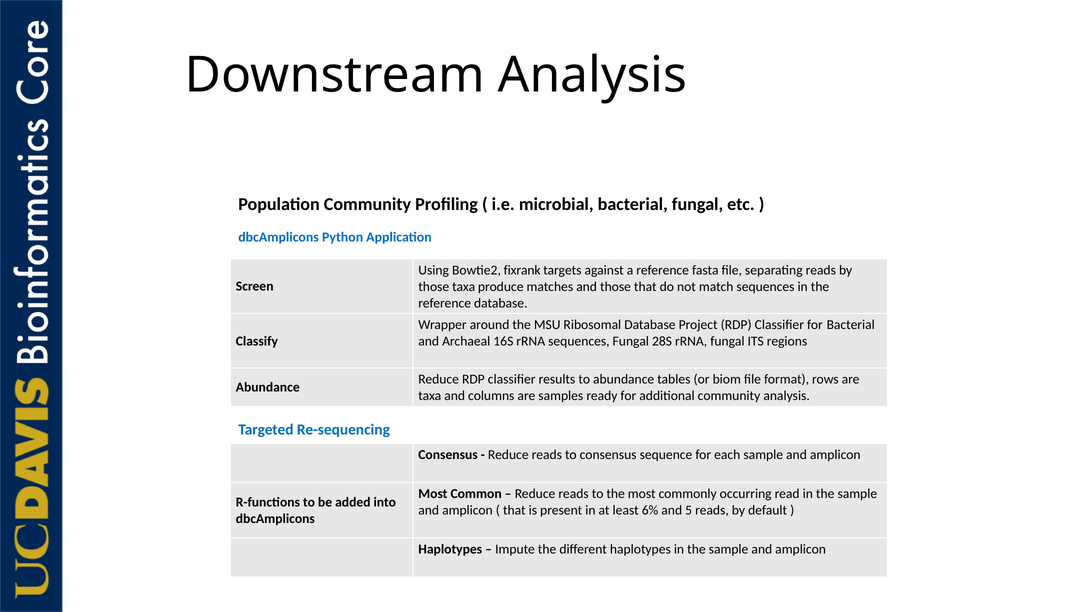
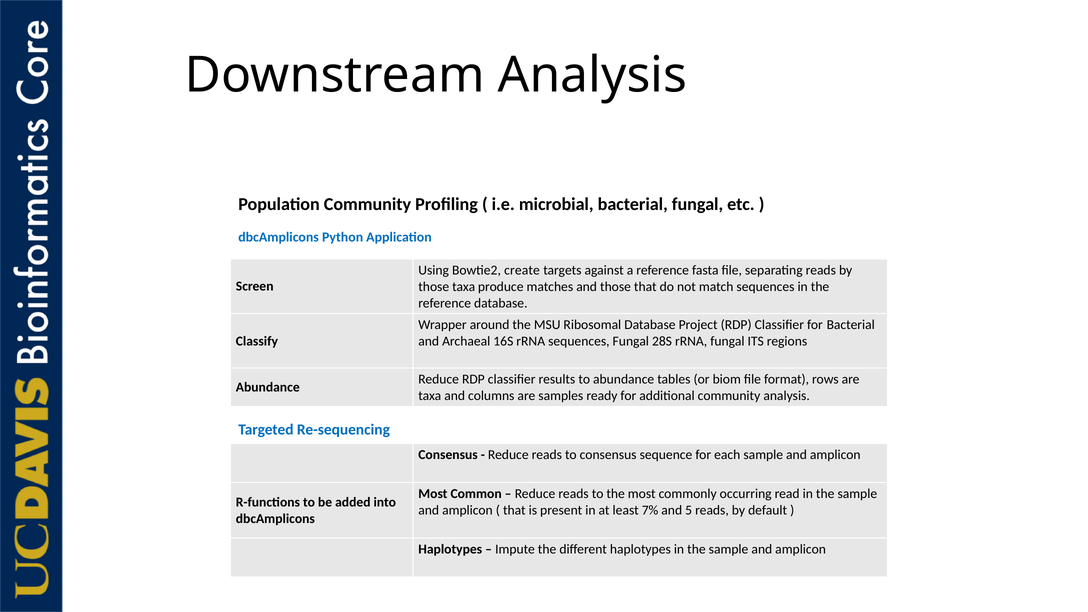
fixrank: fixrank -> create (522, 270)
6%: 6% -> 7% (650, 510)
